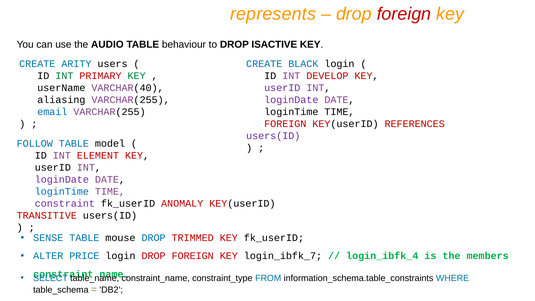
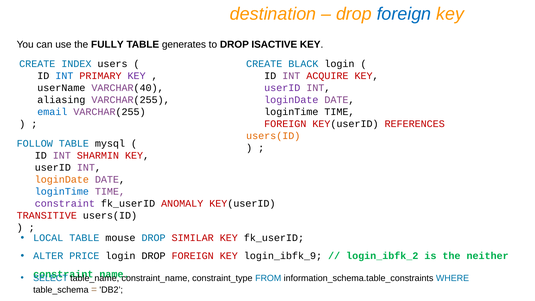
represents: represents -> destination (273, 14)
foreign colour: red -> blue (404, 14)
AUDIO: AUDIO -> FULLY (107, 45)
behaviour: behaviour -> generates (184, 45)
ARITY: ARITY -> INDEX (76, 64)
INT colour: green -> blue (64, 76)
KEY colour: green -> purple (137, 76)
DEVELOP: DEVELOP -> ACQUIRE (327, 76)
users(ID colour: purple -> orange (273, 136)
model: model -> mysql (110, 143)
ELEMENT: ELEMENT -> SHARMIN (98, 155)
loginDate colour: purple -> orange (62, 179)
SENSE: SENSE -> LOCAL (48, 238)
TRIMMED: TRIMMED -> SIMILAR (193, 238)
DROP colour: red -> black (154, 256)
login_ibfk_7: login_ibfk_7 -> login_ibfk_9 (283, 256)
login_ibfk_4: login_ibfk_4 -> login_ibfk_2 (382, 256)
members: members -> neither (488, 256)
